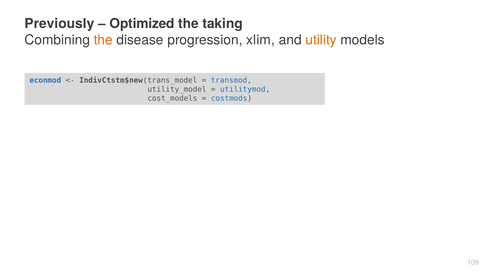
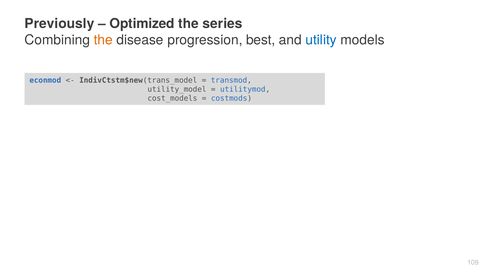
taking: taking -> series (223, 23)
xlim: xlim -> best (261, 40)
utility colour: orange -> blue (321, 40)
